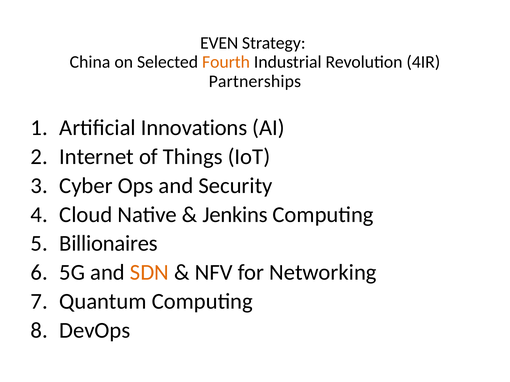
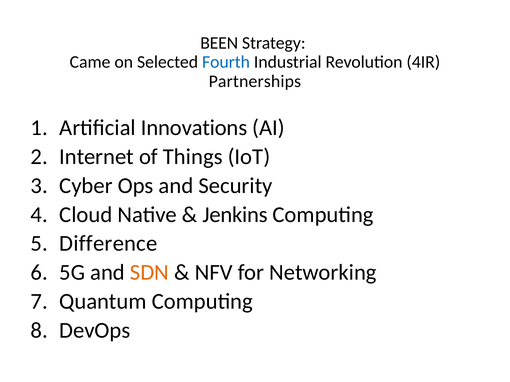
EVEN: EVEN -> BEEN (219, 43)
China: China -> Came (90, 62)
Fourth colour: orange -> blue (226, 62)
Billionaires: Billionaires -> Difference (108, 244)
